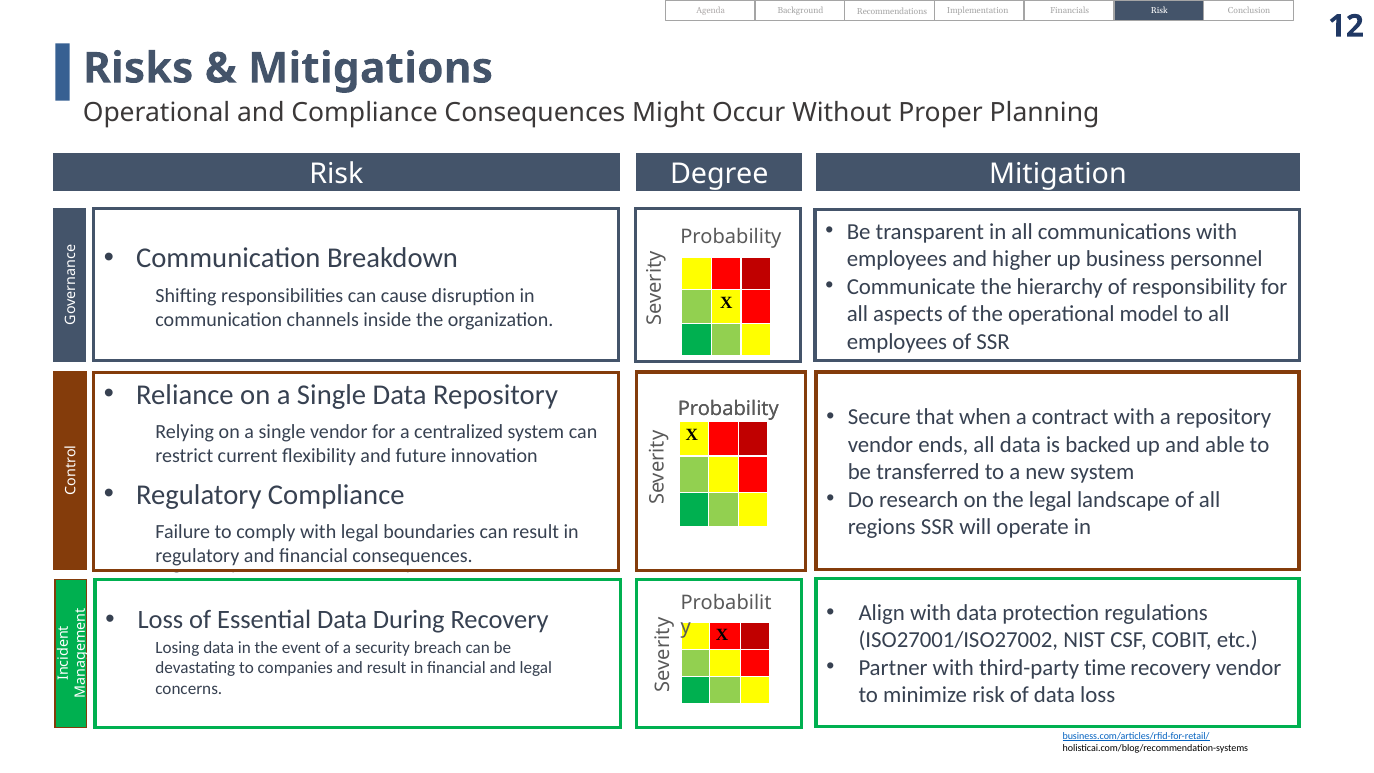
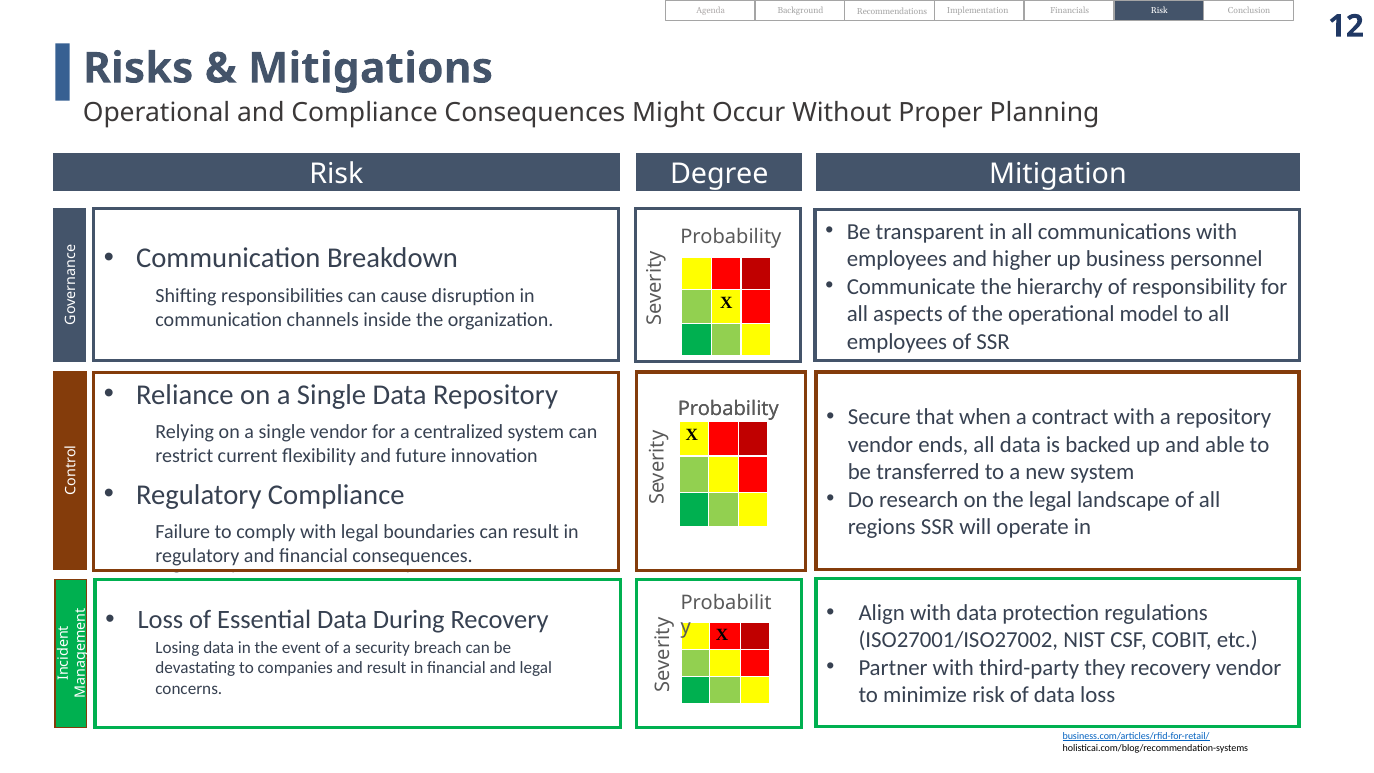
time: time -> they (1105, 668)
